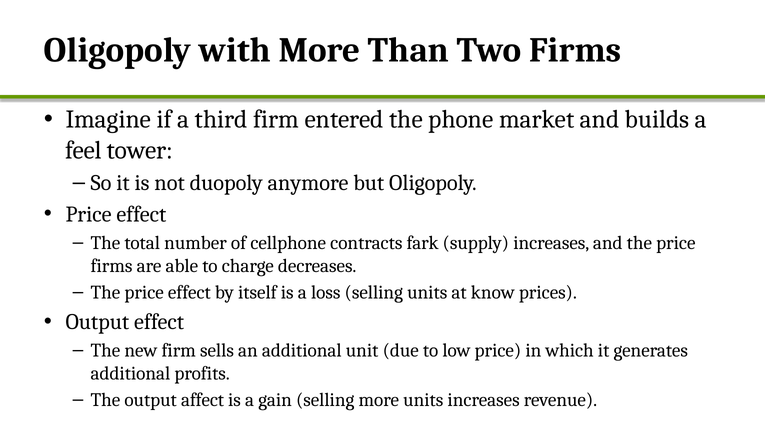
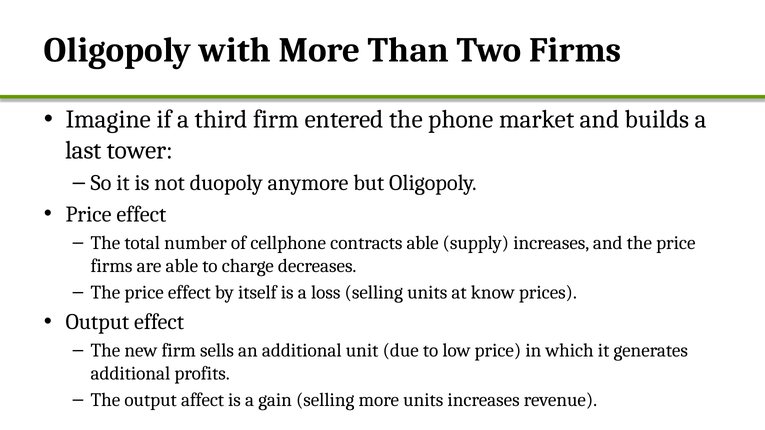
feel: feel -> last (84, 150)
contracts fark: fark -> able (423, 243)
